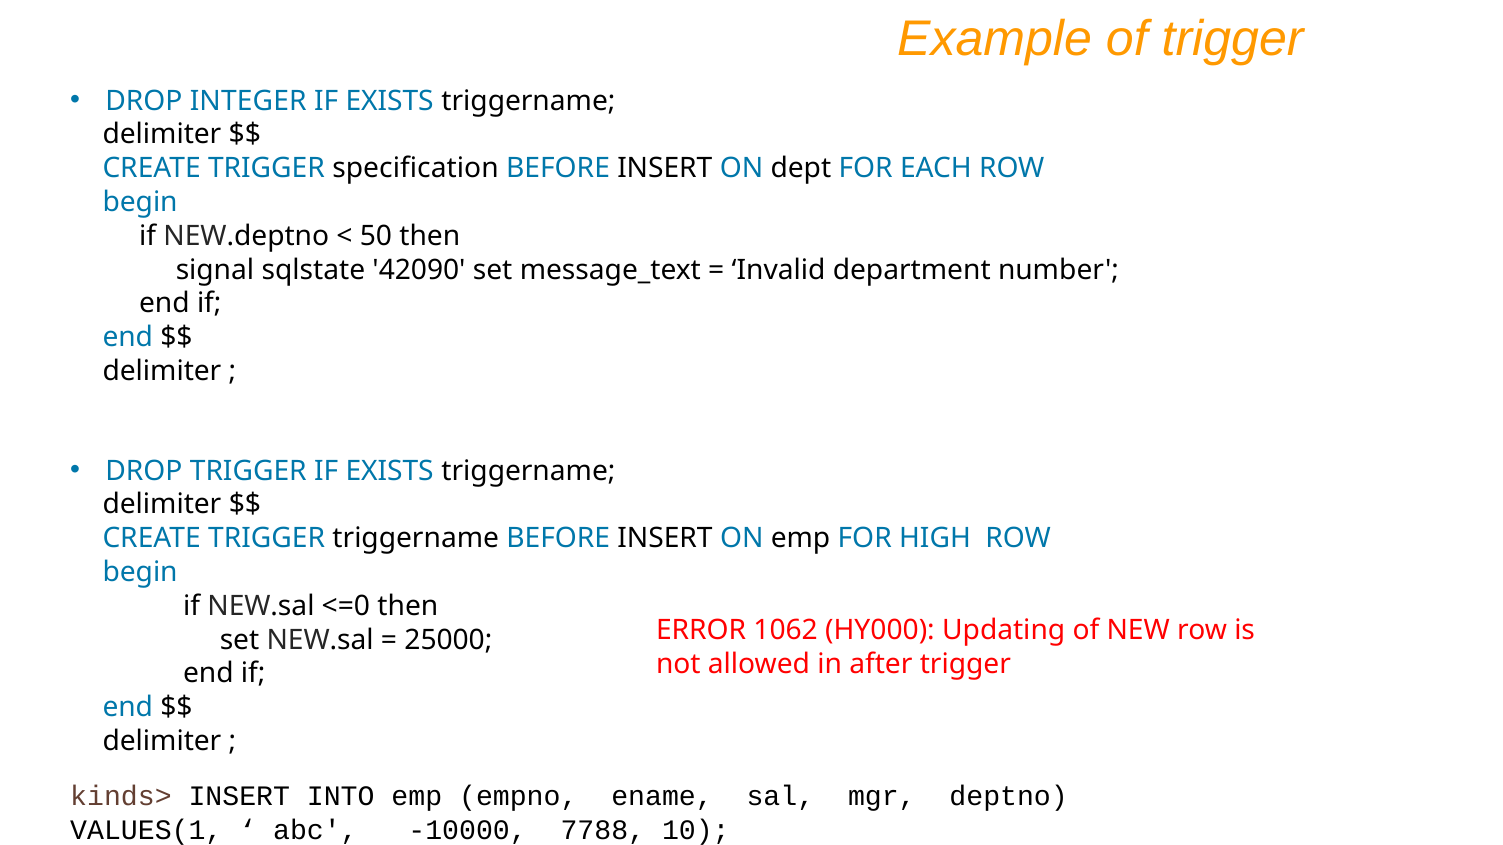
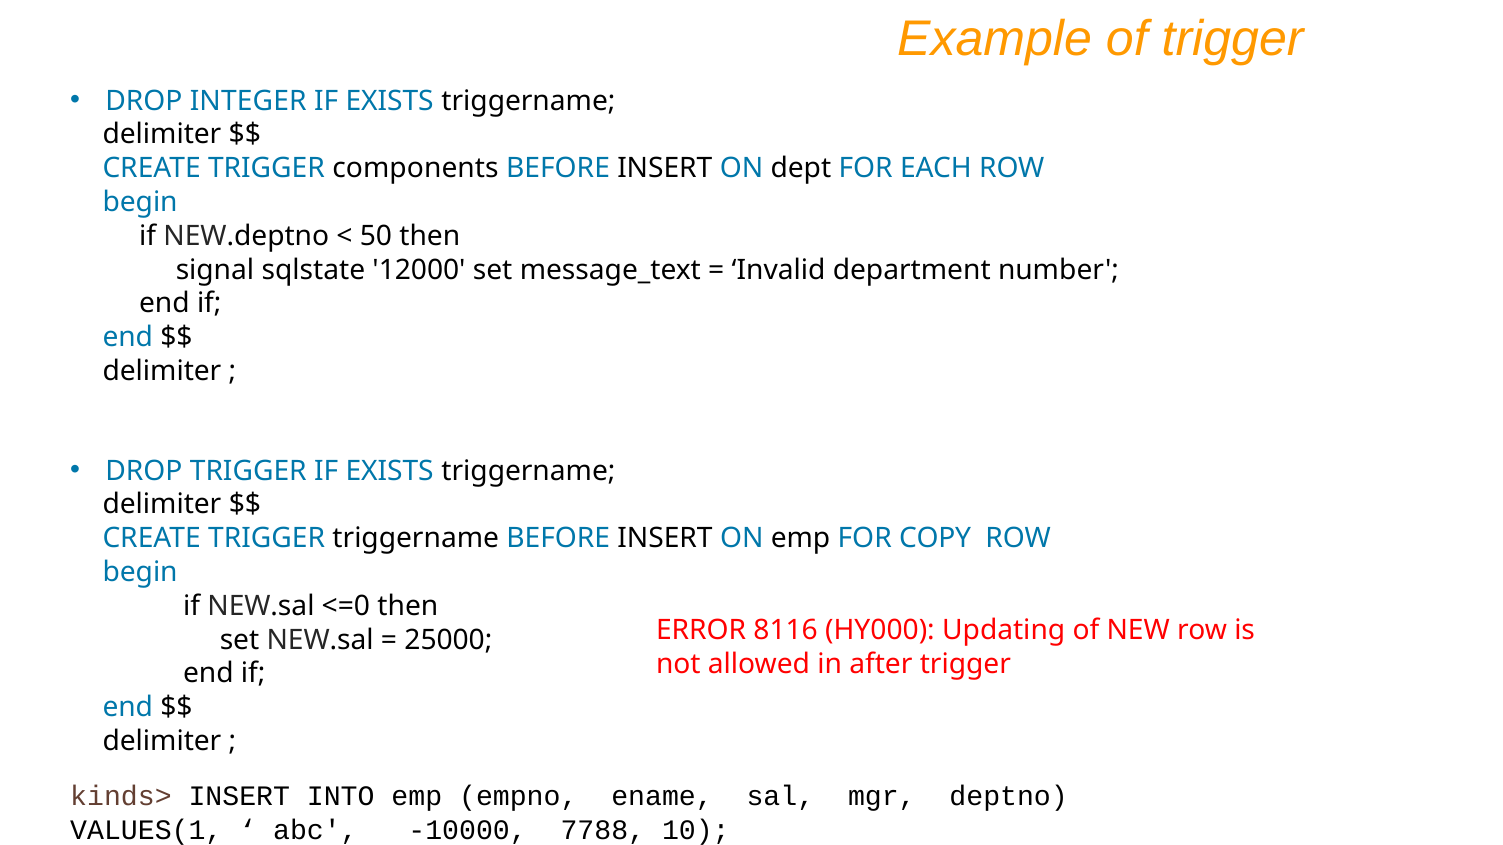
specification: specification -> components (416, 169)
42090: 42090 -> 12000 (419, 270)
HIGH: HIGH -> COPY (935, 539)
1062: 1062 -> 8116 (786, 630)
